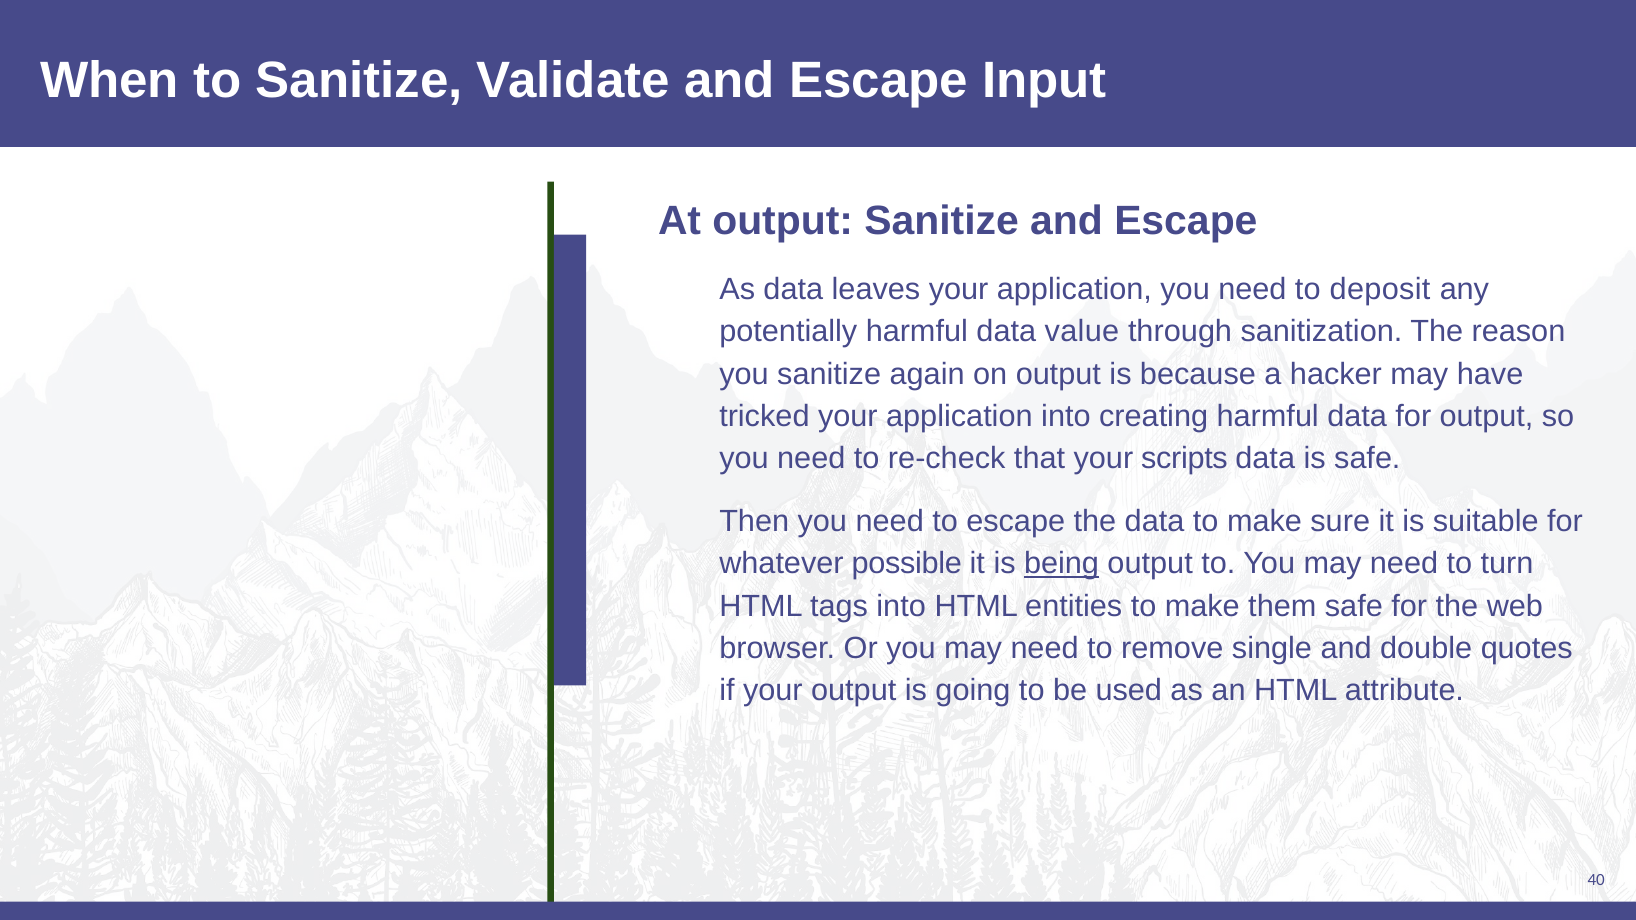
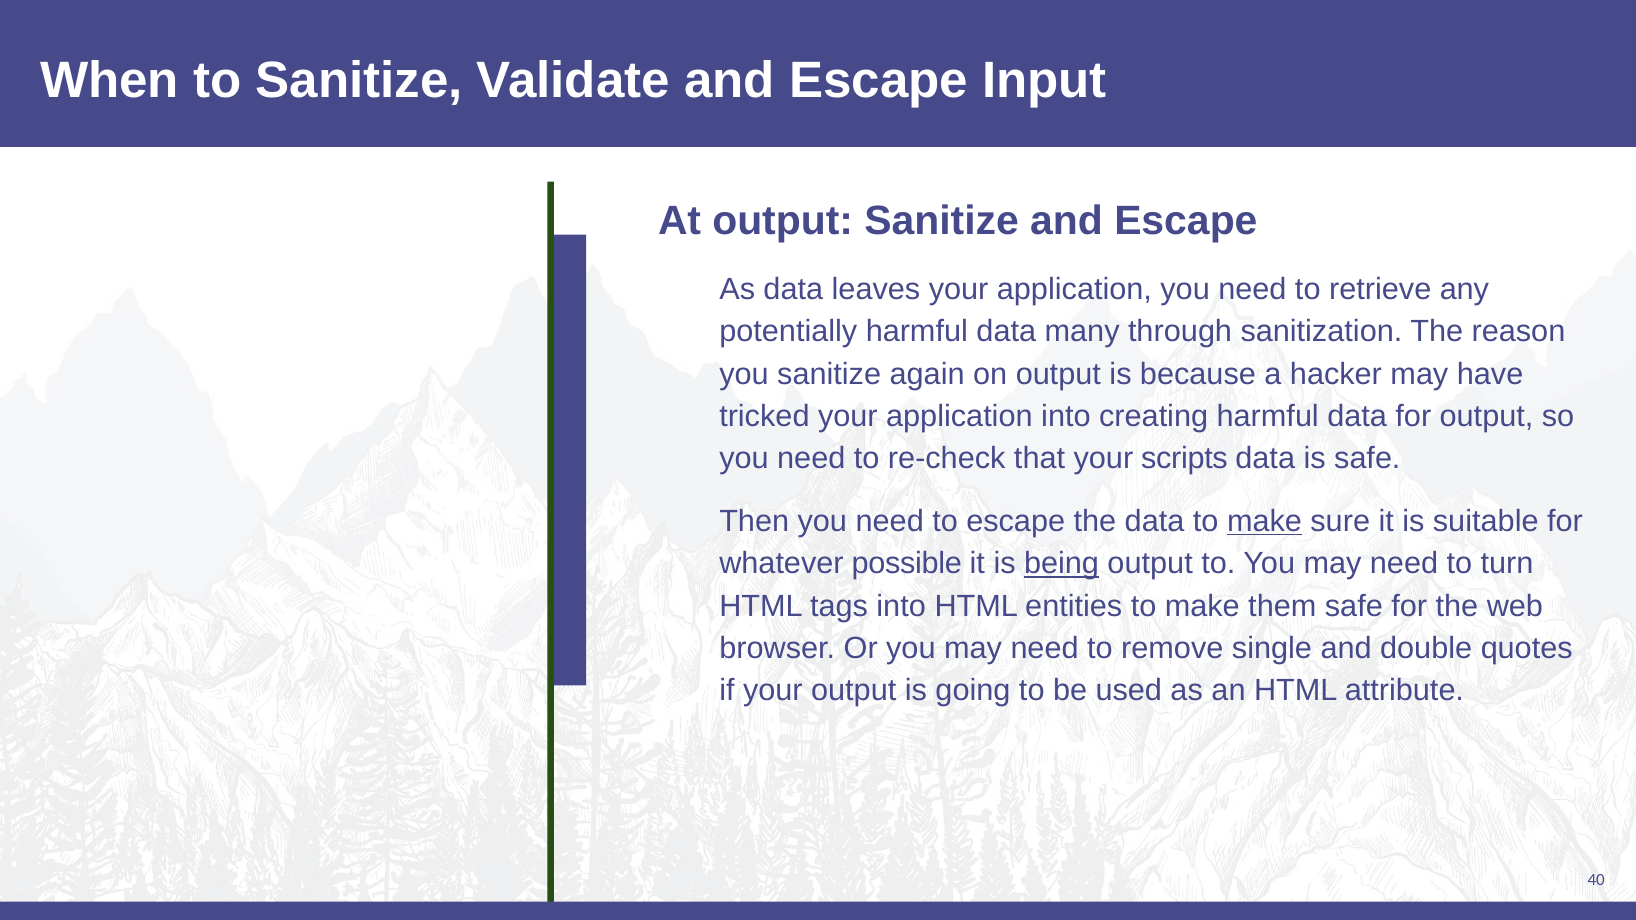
deposit: deposit -> retrieve (1380, 289)
value: value -> many (1082, 332)
make underline: none -> present (1264, 521)
